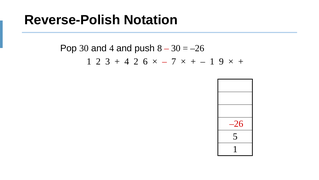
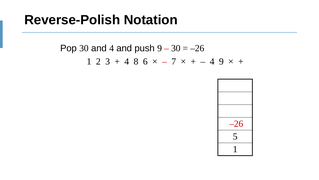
push 8: 8 -> 9 (160, 48)
4 2: 2 -> 8 (136, 61)
1: 1 -> 4 (212, 61)
